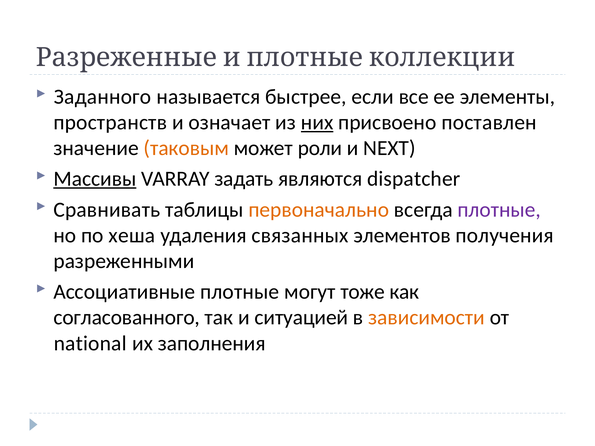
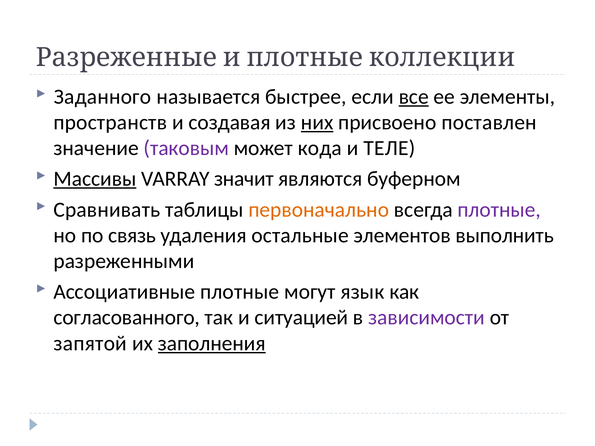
все underline: none -> present (414, 97)
означает: означает -> создавая (230, 122)
таковым colour: orange -> purple (186, 148)
роли: роли -> кода (320, 148)
NEXT: NEXT -> ТЕЛЕ (389, 148)
задать: задать -> значит (244, 179)
dispatcher: dispatcher -> буферном (414, 179)
хеша: хеша -> связь (132, 235)
связанных: связанных -> остальные (300, 235)
получения: получения -> выполнить (505, 235)
тоже: тоже -> язык (362, 292)
зависимости colour: orange -> purple (427, 318)
national: national -> запятой (90, 344)
заполнения underline: none -> present (212, 344)
